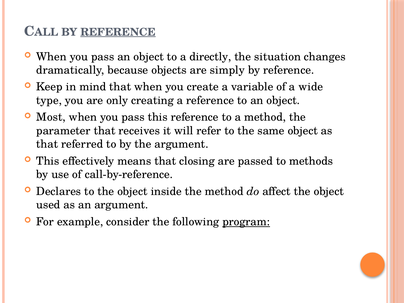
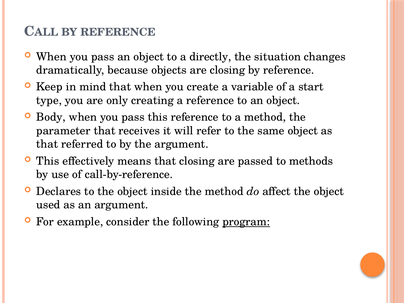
REFERENCE underline: present -> none (118, 32)
are simply: simply -> closing (227, 70)
wide: wide -> start (311, 87)
Most: Most -> Body (51, 117)
